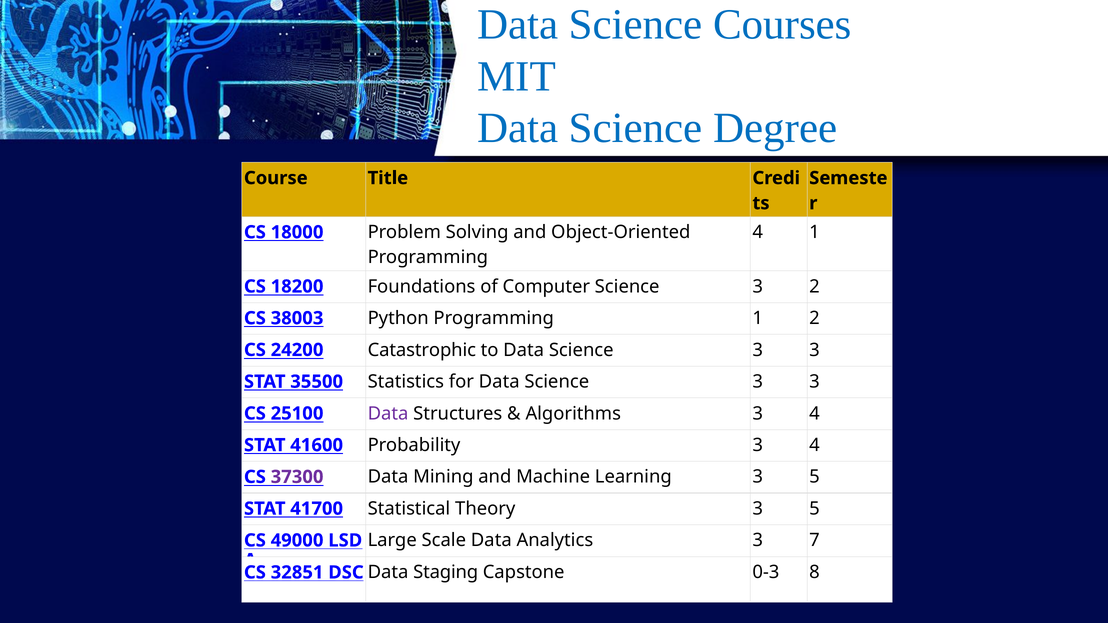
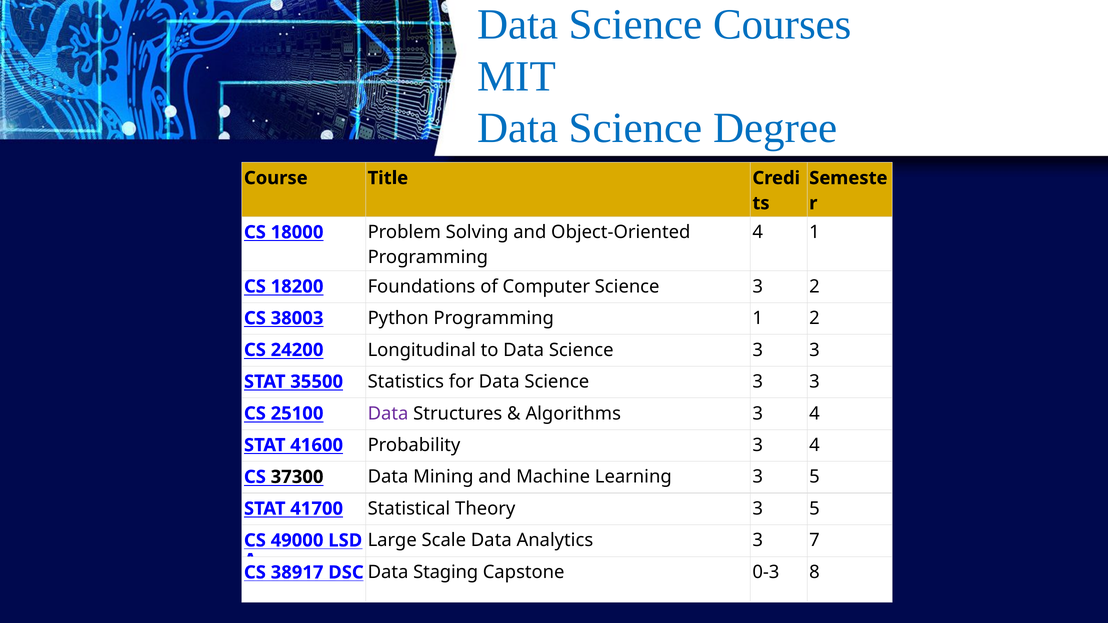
Catastrophic: Catastrophic -> Longitudinal (422, 350)
37300 colour: purple -> black (297, 477)
32851: 32851 -> 38917 (297, 573)
